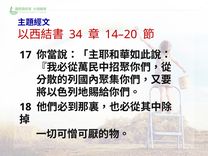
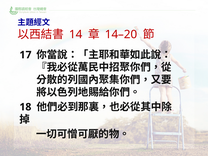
34: 34 -> 14 (76, 35)
